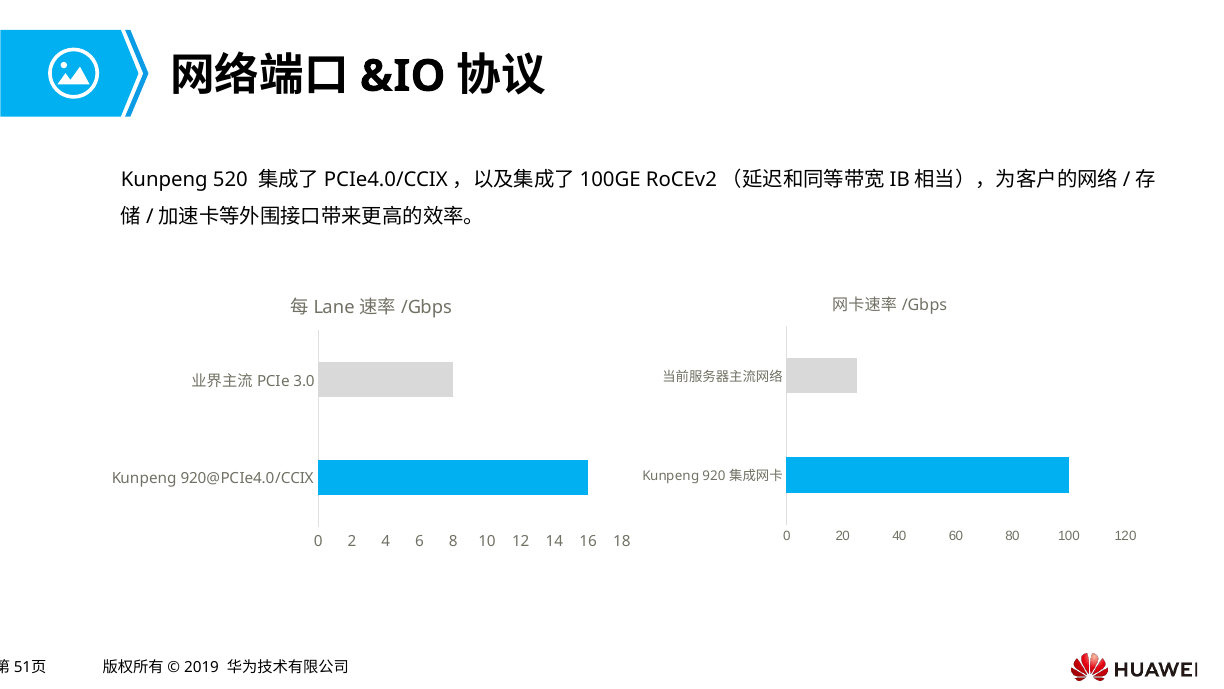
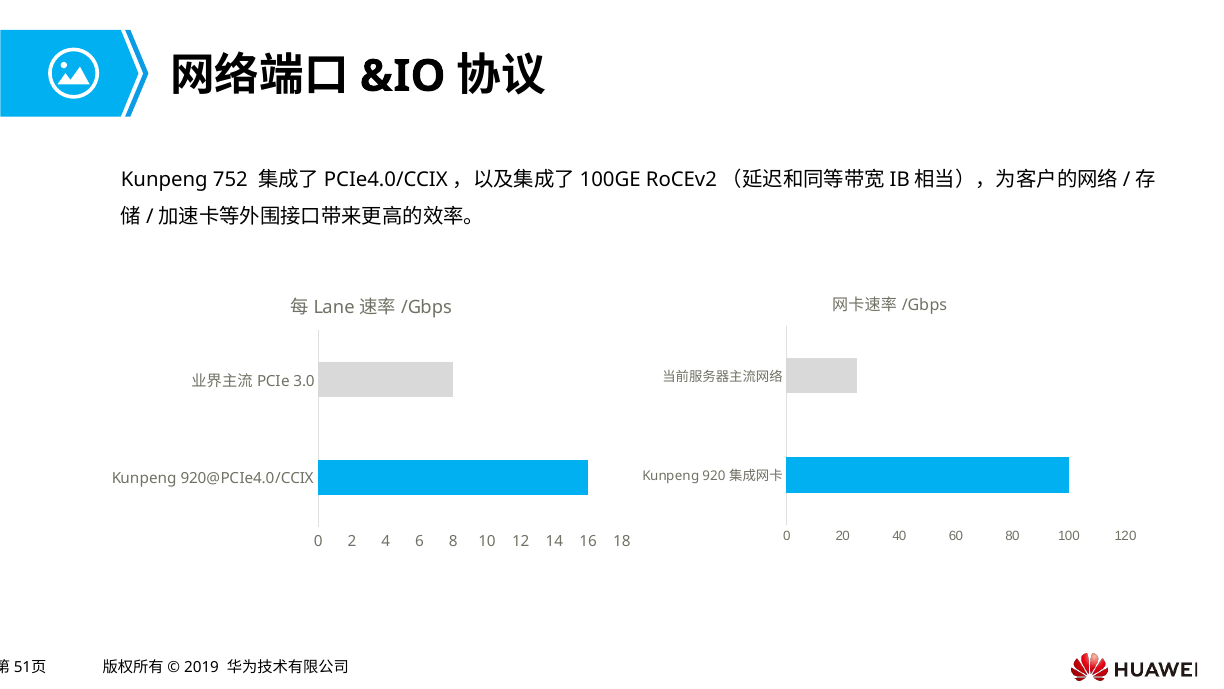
520: 520 -> 752 (230, 179)
